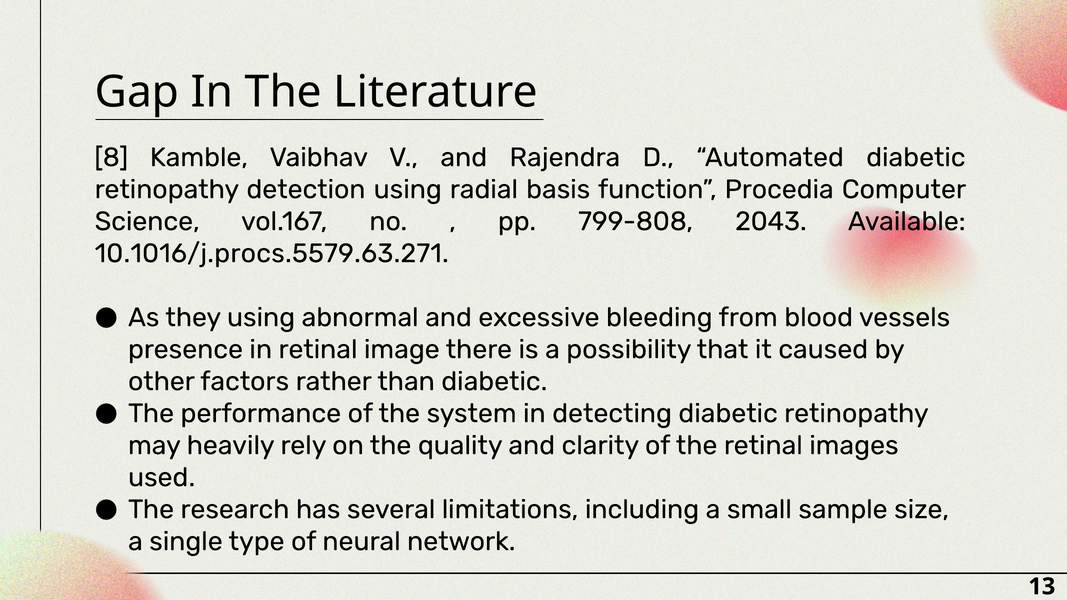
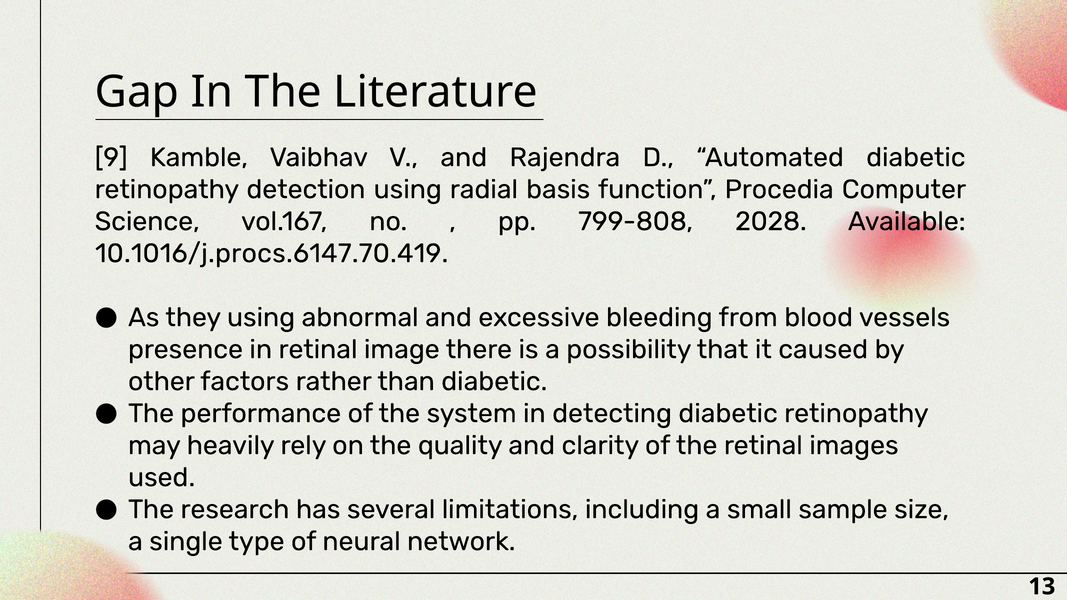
8: 8 -> 9 (111, 157)
2043: 2043 -> 2028 (771, 221)
10.1016/j.procs.5579.63.271: 10.1016/j.procs.5579.63.271 -> 10.1016/j.procs.6147.70.419 (272, 253)
